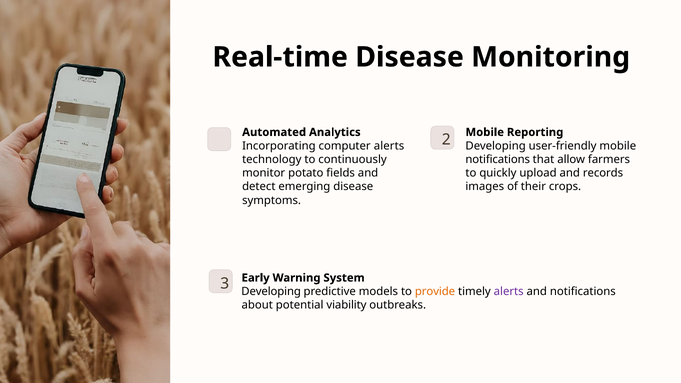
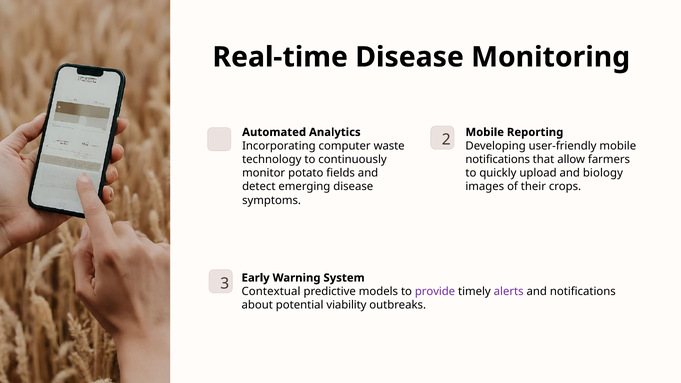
computer alerts: alerts -> waste (389, 146)
records: records -> biology (603, 173)
Developing: Developing -> Contextual (271, 292)
provide colour: orange -> purple (435, 292)
